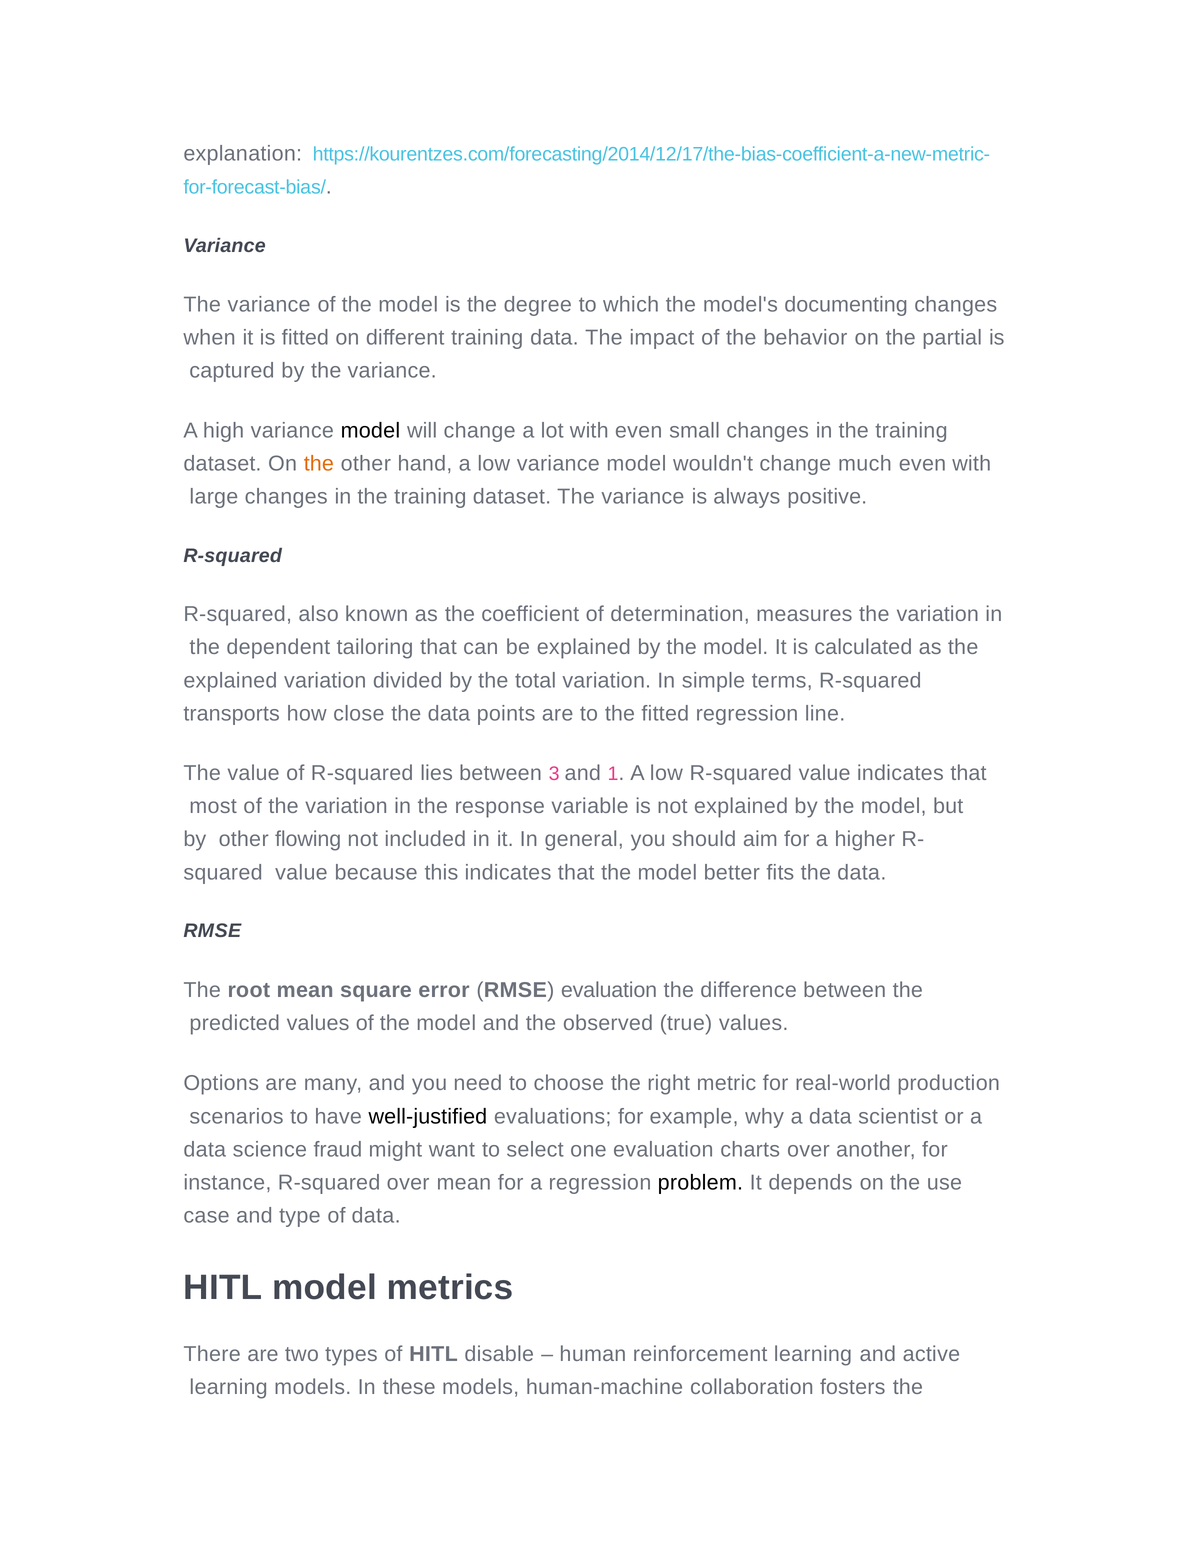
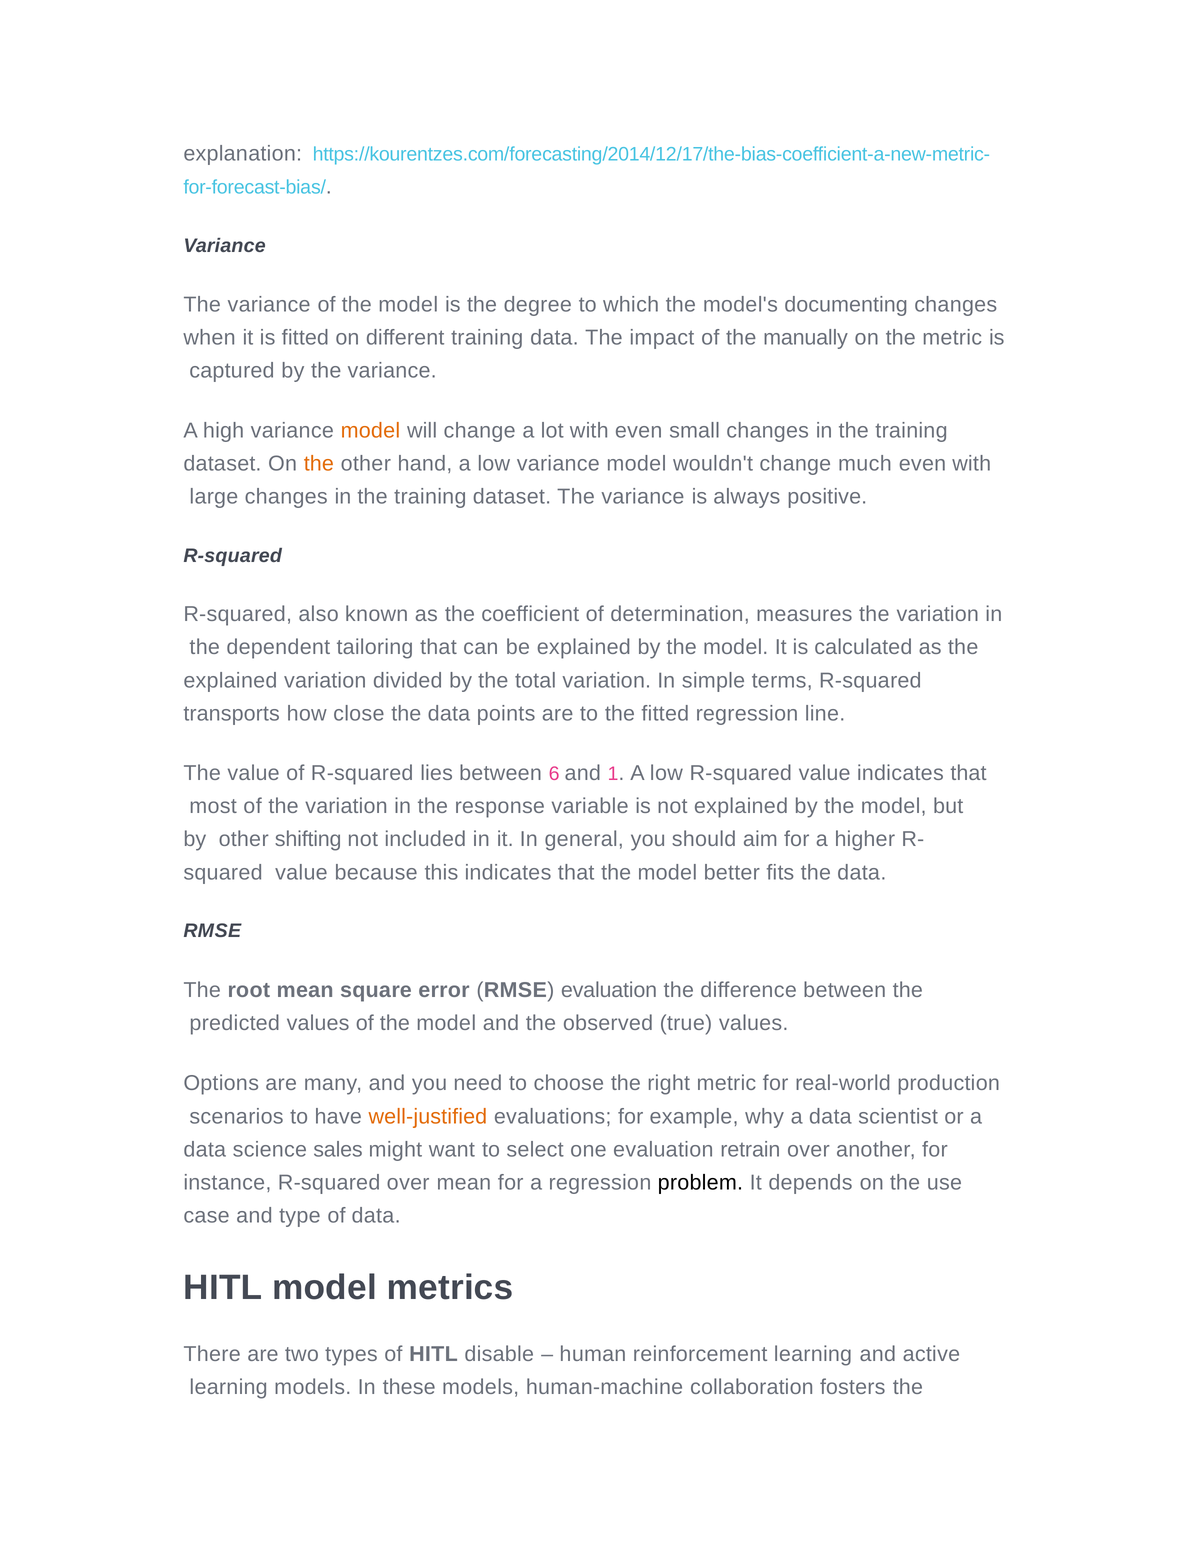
behavior: behavior -> manually (806, 338)
the partial: partial -> metric (952, 338)
model colour: black -> orange (370, 431)
3: 3 -> 6 (554, 774)
flowing: flowing -> shifting (308, 840)
well-justified colour: black -> orange (428, 1117)
fraud: fraud -> sales (338, 1150)
charts: charts -> retrain (750, 1150)
